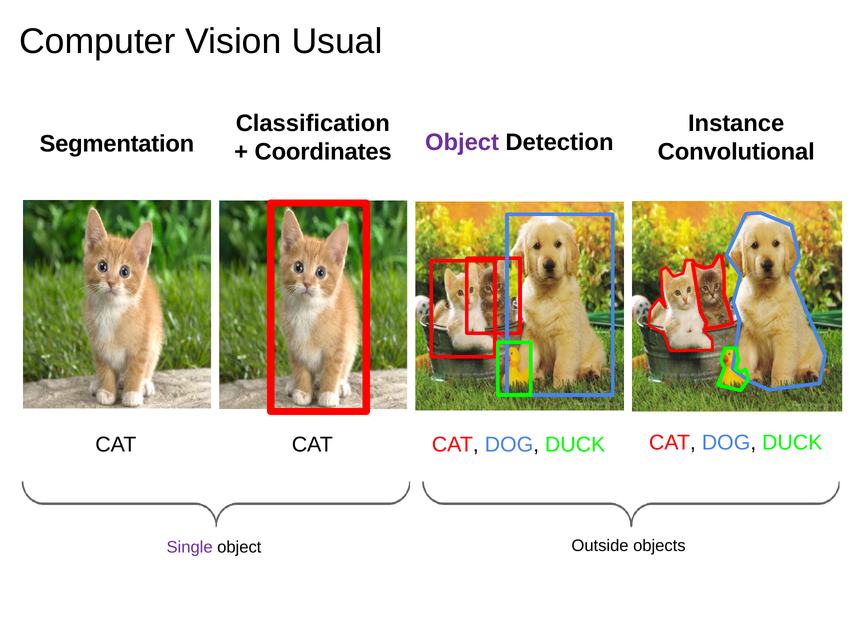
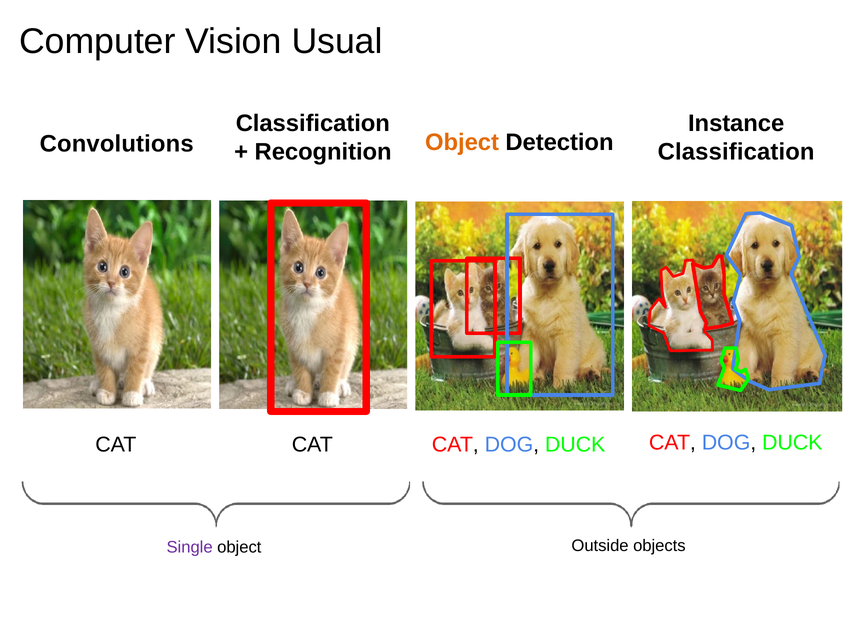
Object colour: purple -> orange (462, 142)
Segmentation: Segmentation -> Convolutions (117, 144)
Coordinates: Coordinates -> Recognition (323, 152)
Convolutional: Convolutional -> Classification (736, 152)
